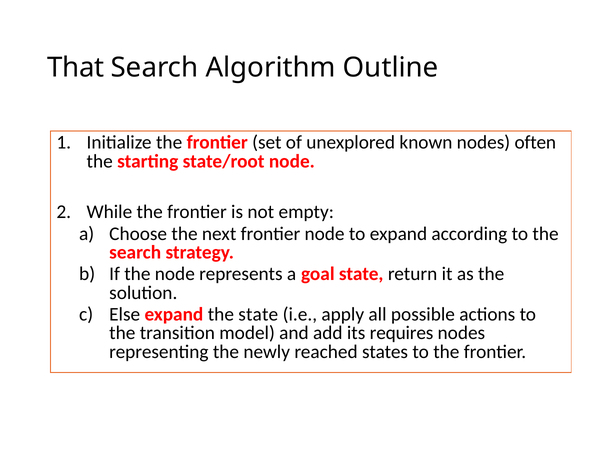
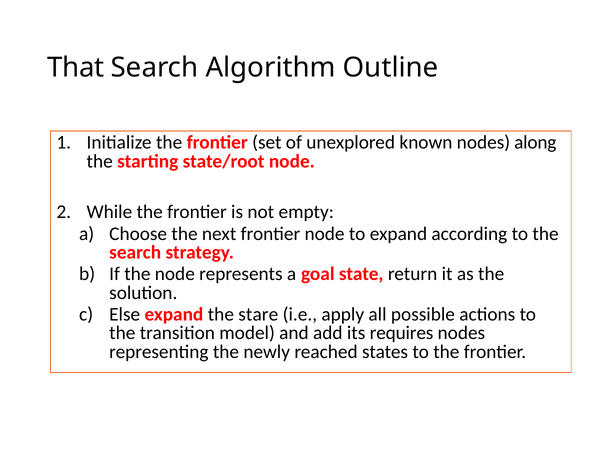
often: often -> along (535, 143)
the state: state -> stare (258, 314)
